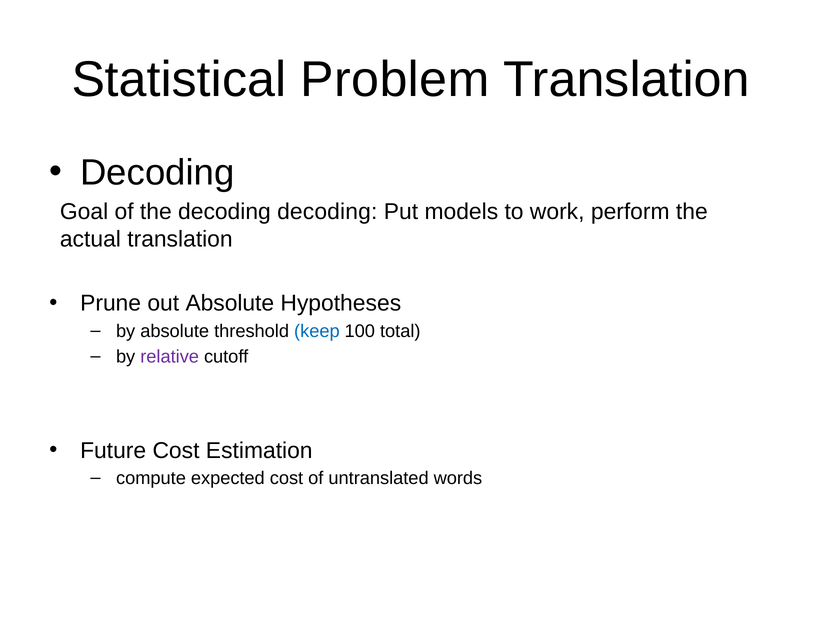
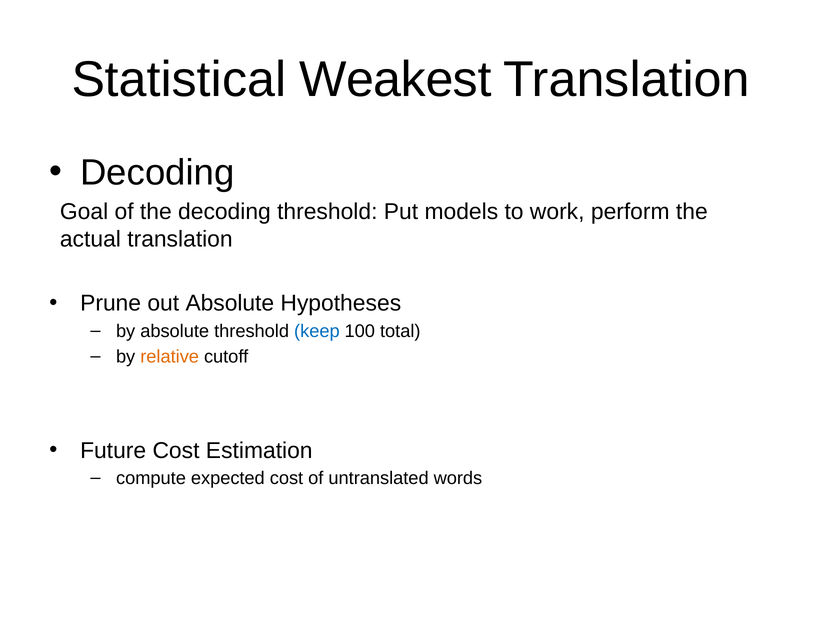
Problem: Problem -> Weakest (395, 80)
decoding decoding: decoding -> threshold (327, 212)
relative colour: purple -> orange (170, 357)
